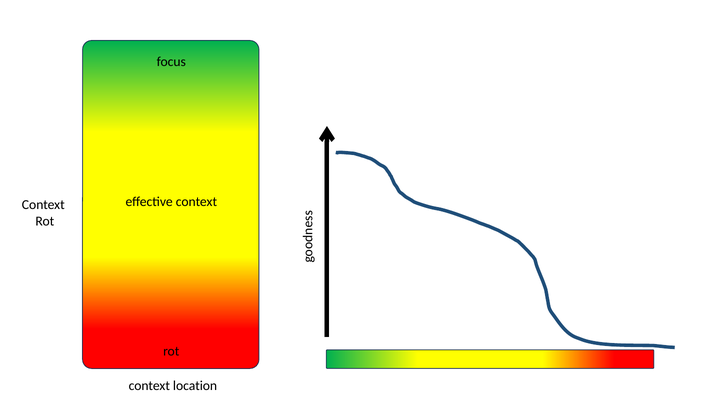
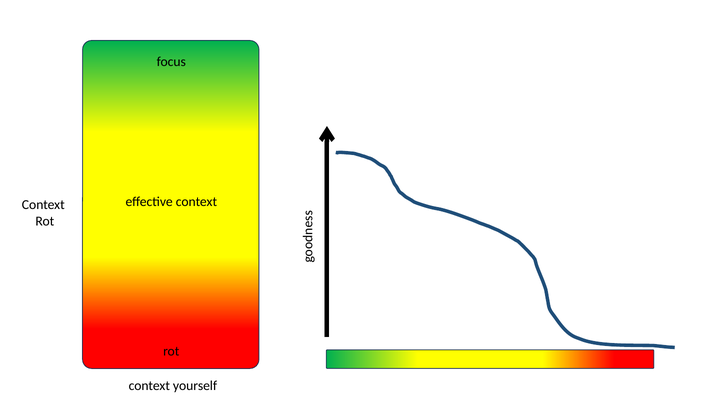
location: location -> yourself (195, 385)
